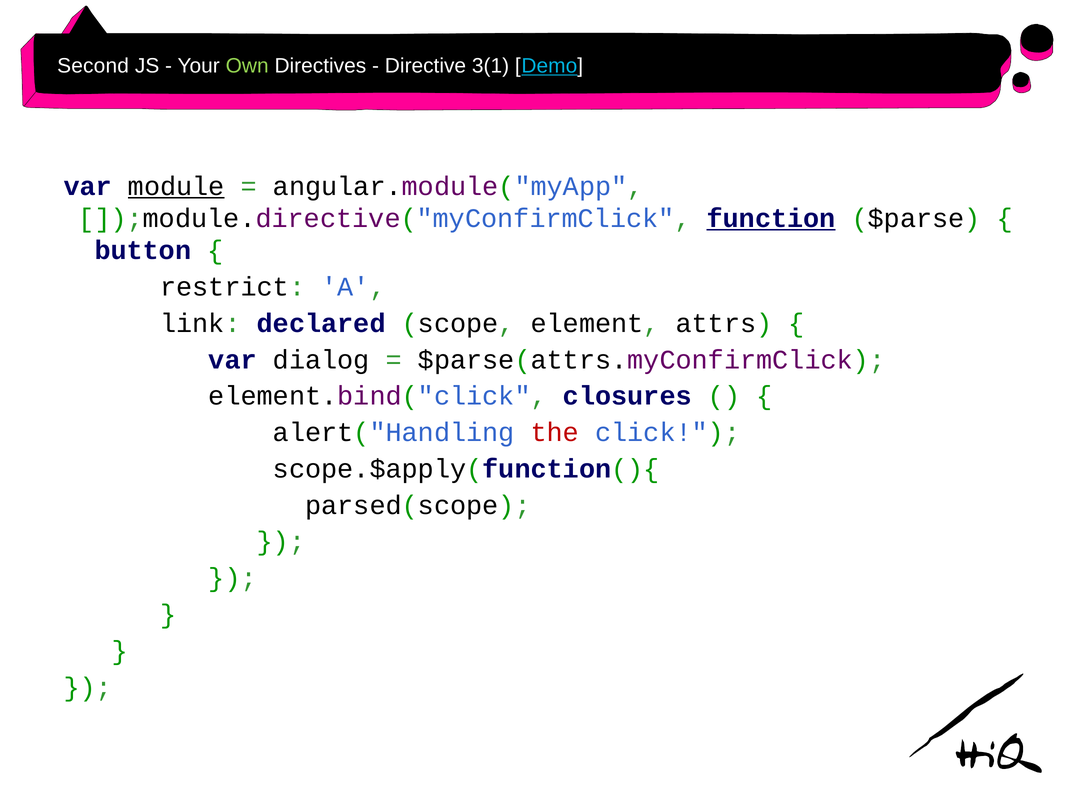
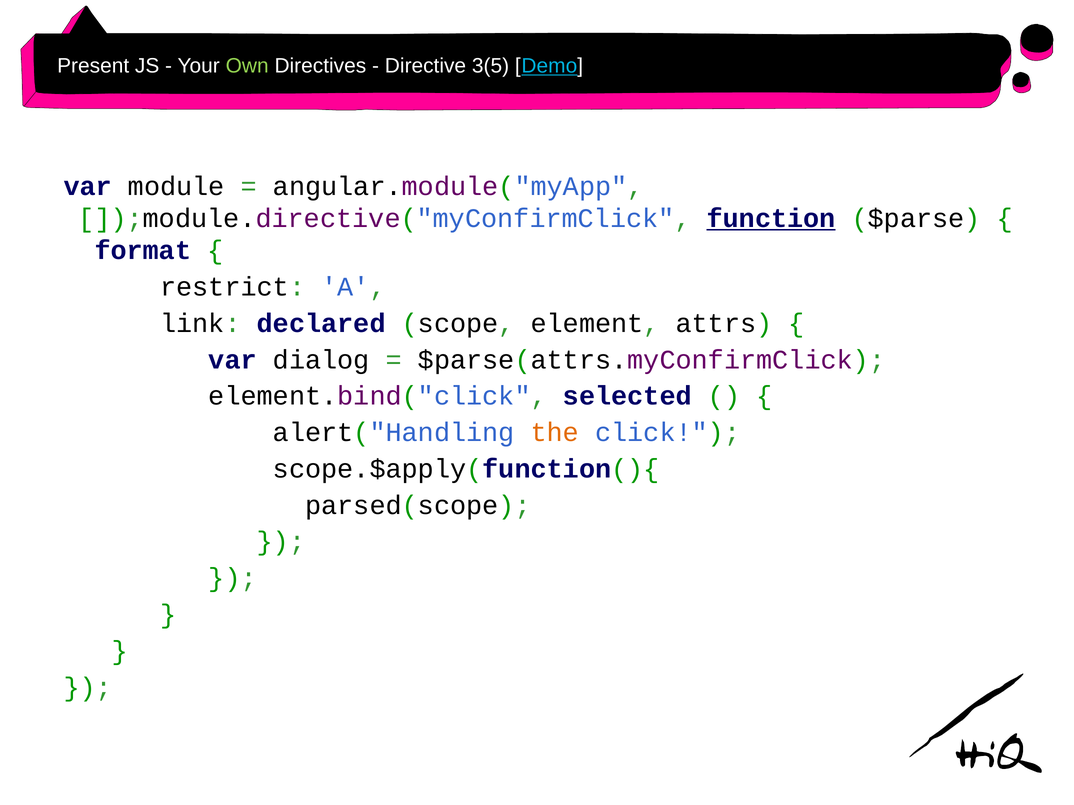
Second: Second -> Present (93, 66)
3(1: 3(1 -> 3(5 (491, 66)
module underline: present -> none (176, 186)
button: button -> format (143, 251)
closures: closures -> selected (627, 396)
the colour: red -> orange (555, 433)
